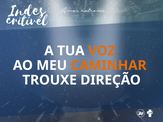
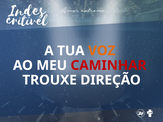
CAMINHAR colour: orange -> red (109, 66)
